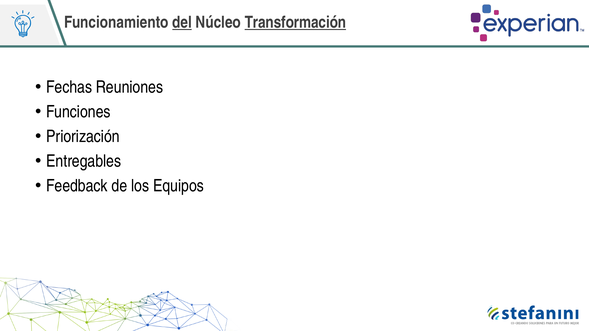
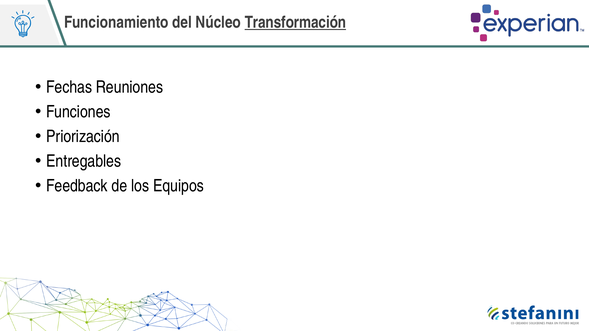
del underline: present -> none (182, 22)
